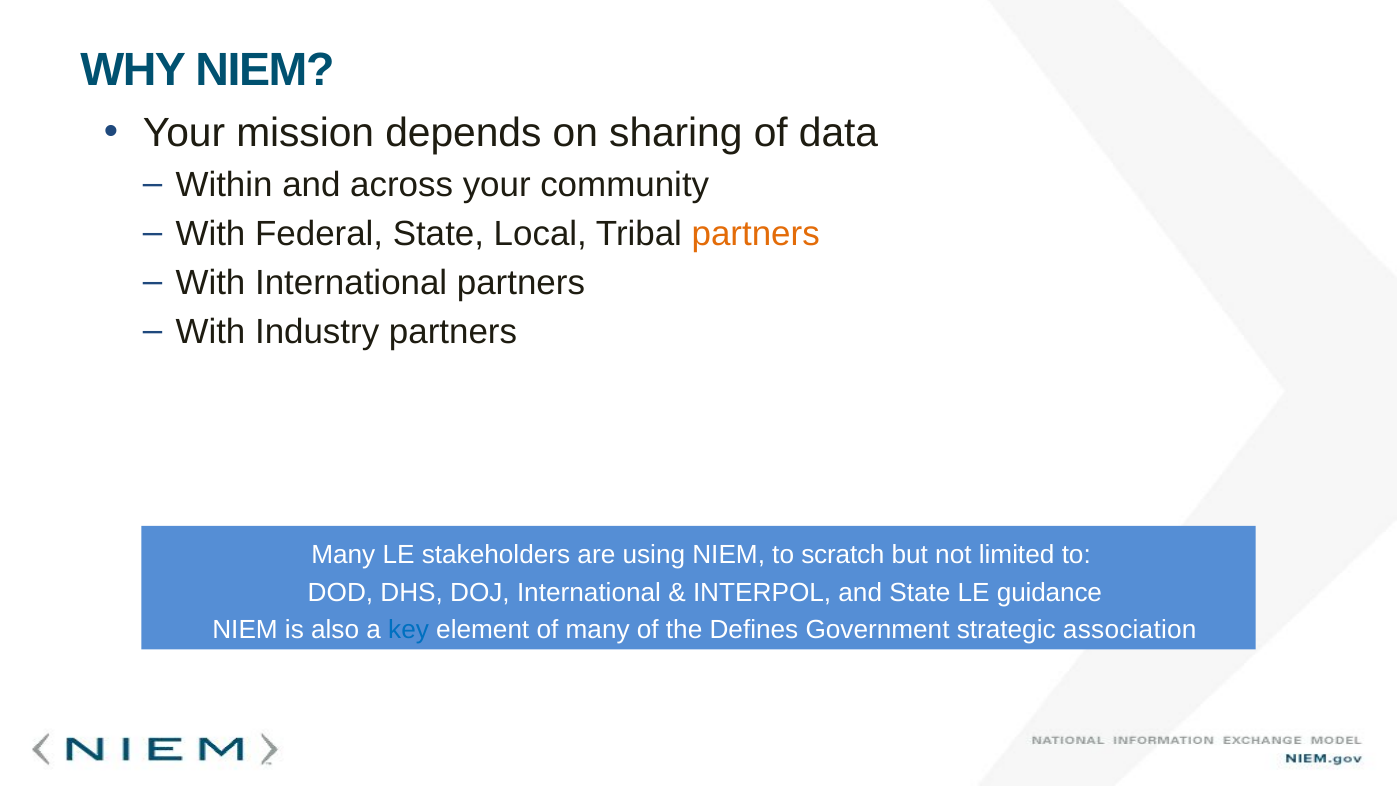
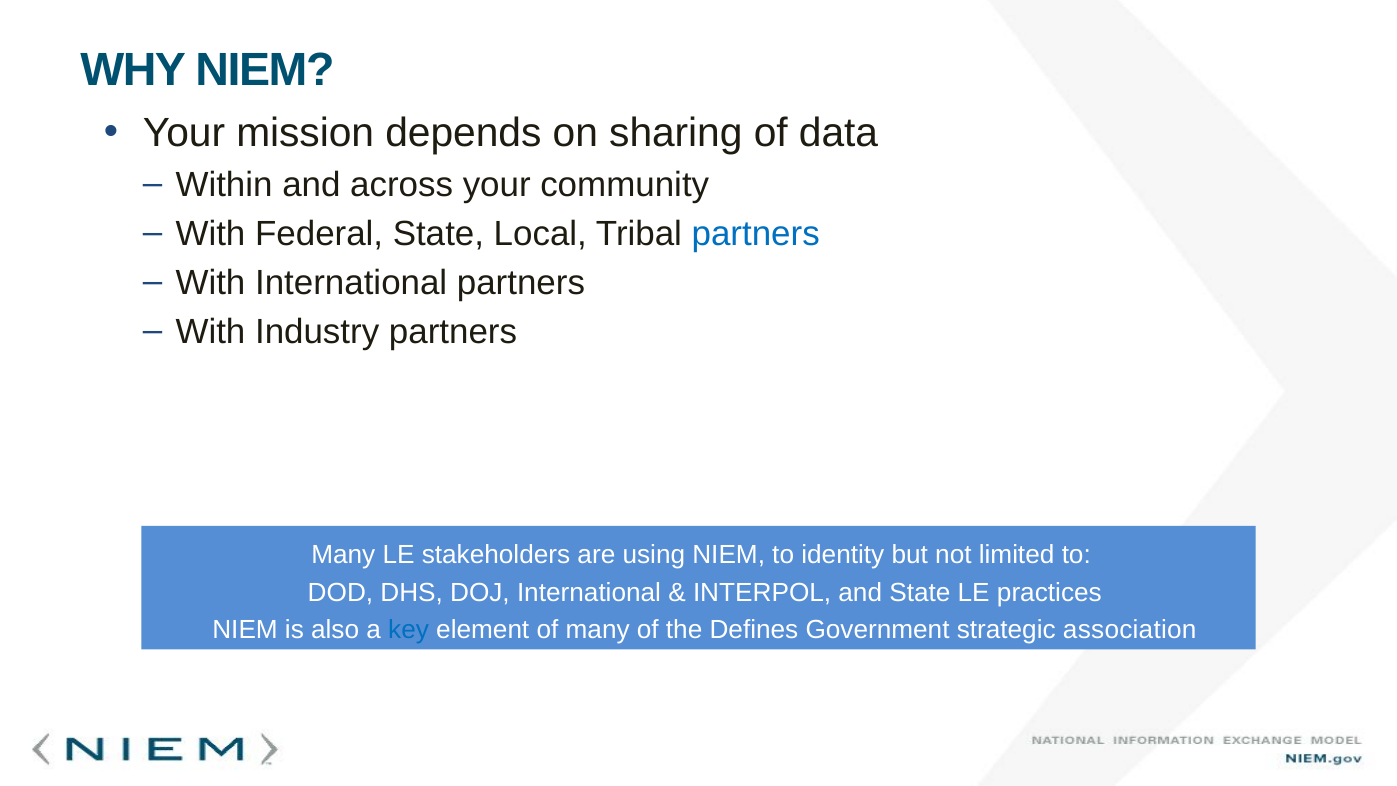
partners colour: orange -> blue (756, 234)
scratch: scratch -> identity (843, 555)
guidance: guidance -> practices (1049, 592)
